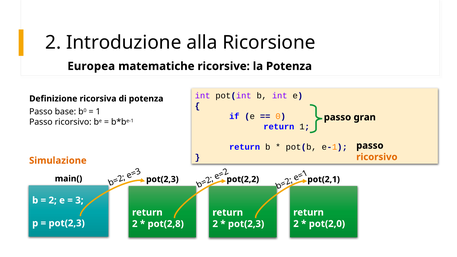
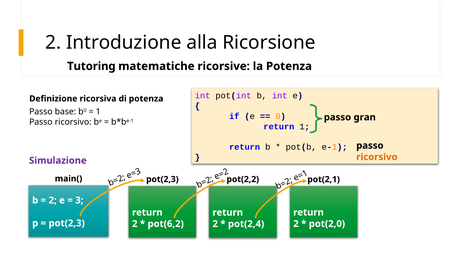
Europea: Europea -> Tutoring (91, 66)
Simulazione colour: orange -> purple (58, 161)
pot(2,8: pot(2,8 -> pot(6,2 (166, 224)
pot(2,3: pot(2,3 -> pot(2,4 (246, 224)
